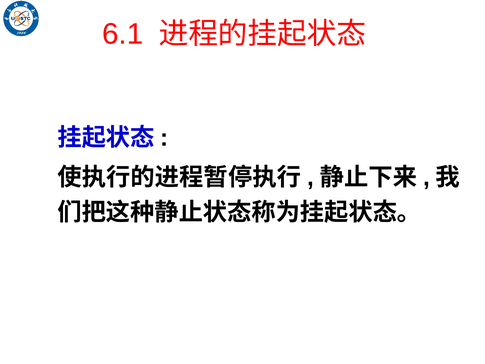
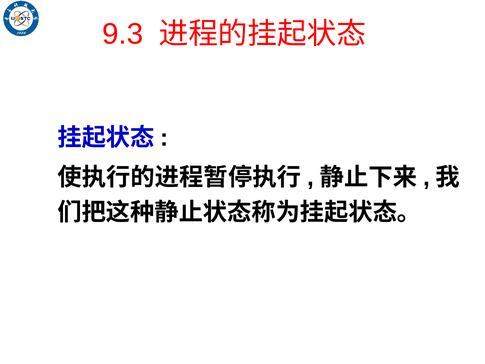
6.1: 6.1 -> 9.3 (123, 34)
